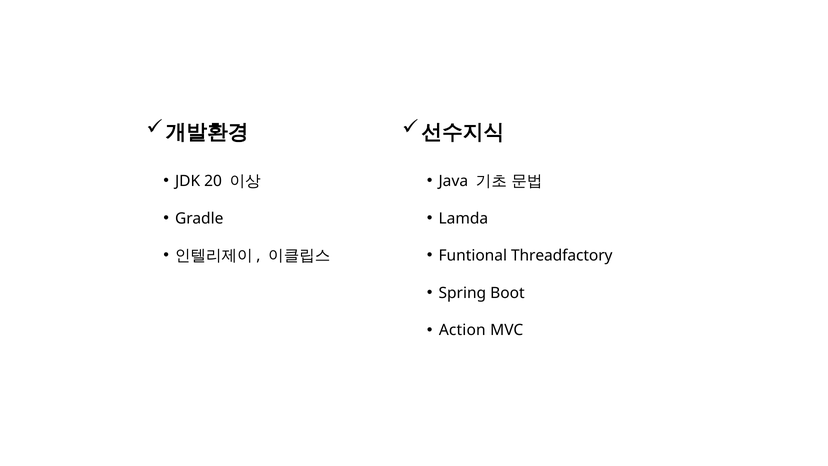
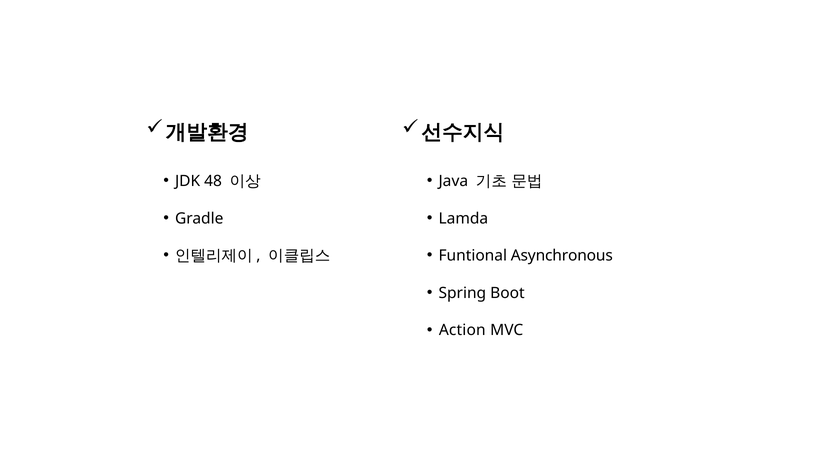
20: 20 -> 48 (213, 181)
Threadfactory: Threadfactory -> Asynchronous (562, 256)
